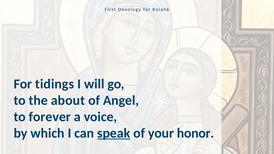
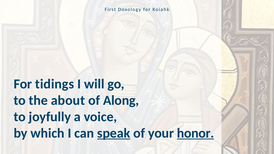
Angel: Angel -> Along (121, 100)
forever: forever -> joyfully (50, 117)
honor underline: none -> present (195, 133)
